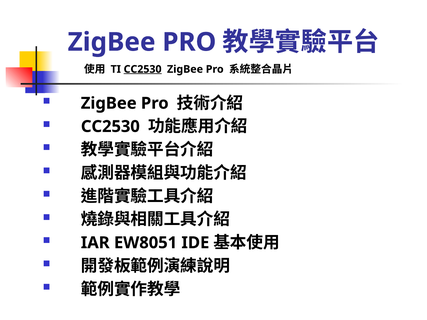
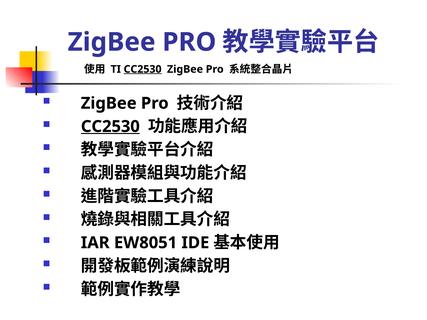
CC2530 underline: none -> present (110, 127)
